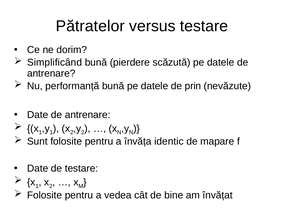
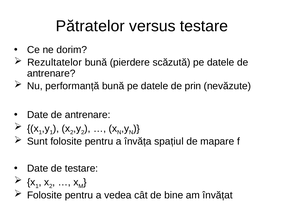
Simplificând: Simplificând -> Rezultatelor (55, 62)
identic: identic -> spațiul (169, 141)
